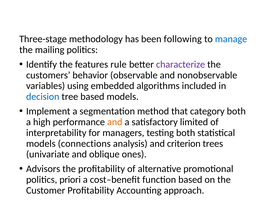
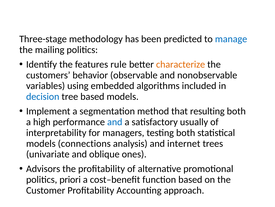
following: following -> predicted (183, 39)
characterize colour: purple -> orange (181, 64)
category: category -> resulting (207, 111)
and colour: orange -> blue (115, 122)
limited: limited -> usually (194, 122)
criterion: criterion -> internet (184, 143)
